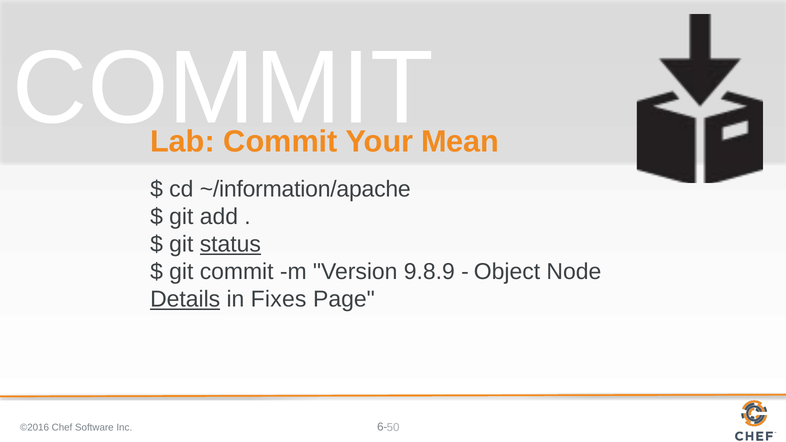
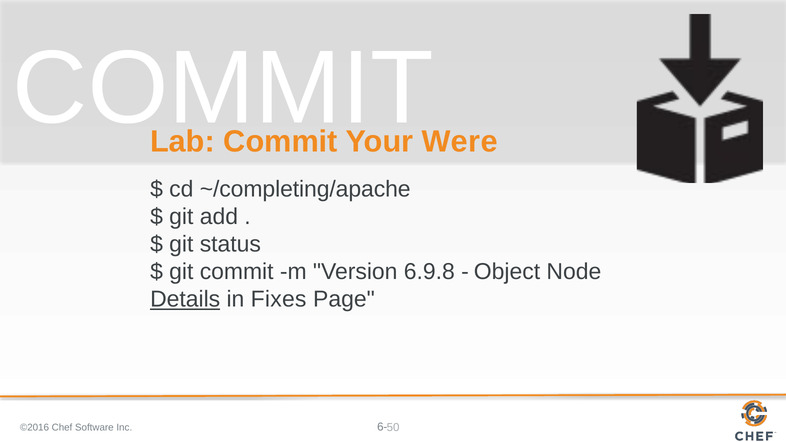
Mean: Mean -> Were (460, 141)
~/information/apache: ~/information/apache -> ~/completing/apache (305, 189)
status underline: present -> none (230, 244)
9.8.9: 9.8.9 -> 6.9.8 (429, 272)
